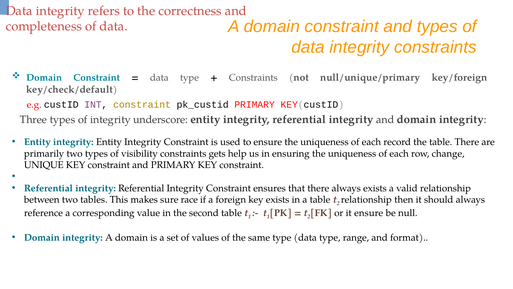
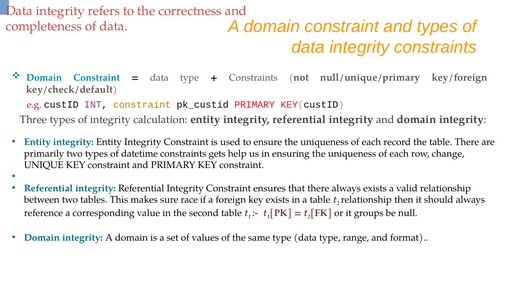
underscore: underscore -> calculation (161, 119)
visibility: visibility -> datetime (139, 153)
it ensure: ensure -> groups (369, 213)
